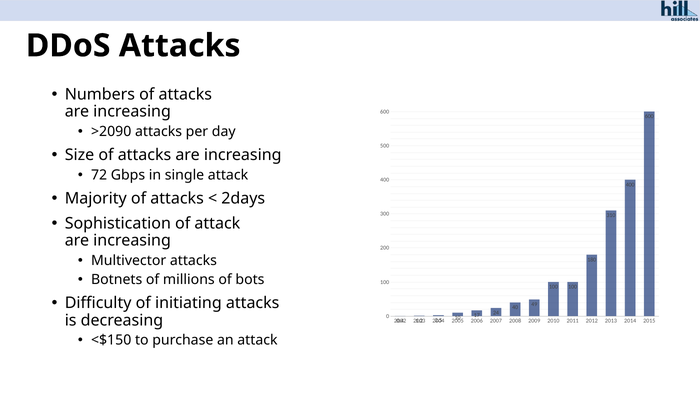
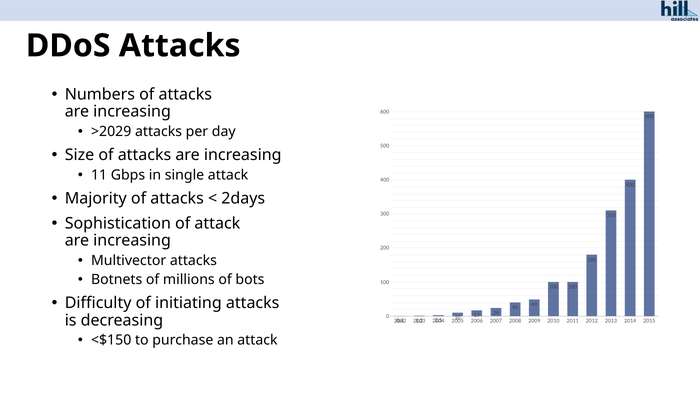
>2090: >2090 -> >2029 (111, 132)
72: 72 -> 11 (99, 175)
